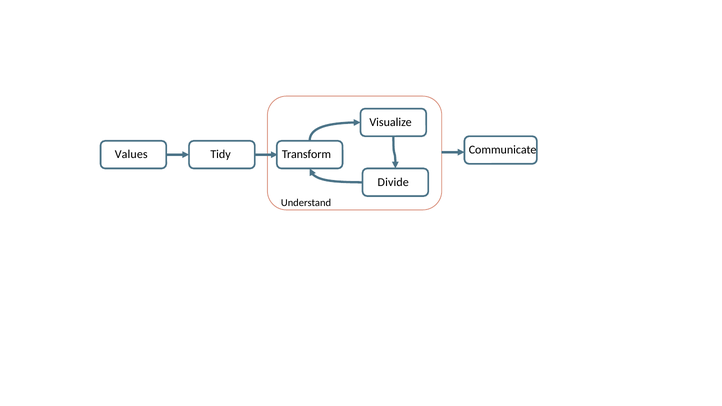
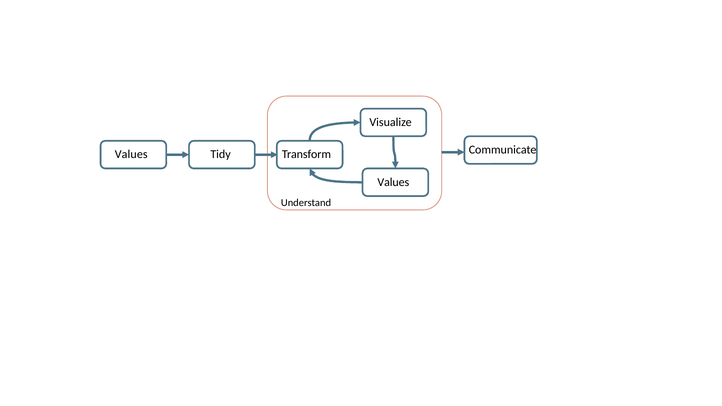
Divide: Divide -> Values (393, 183)
